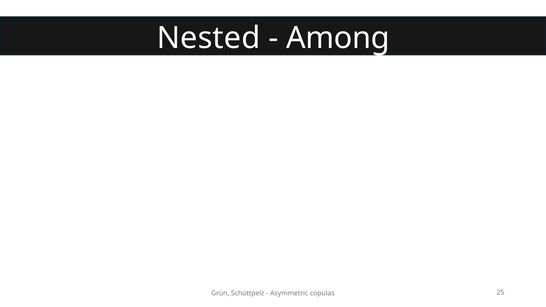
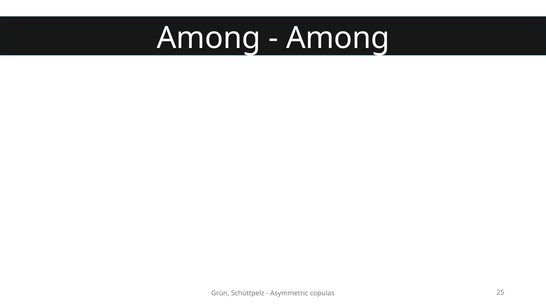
Nested: Nested -> Among (209, 38)
